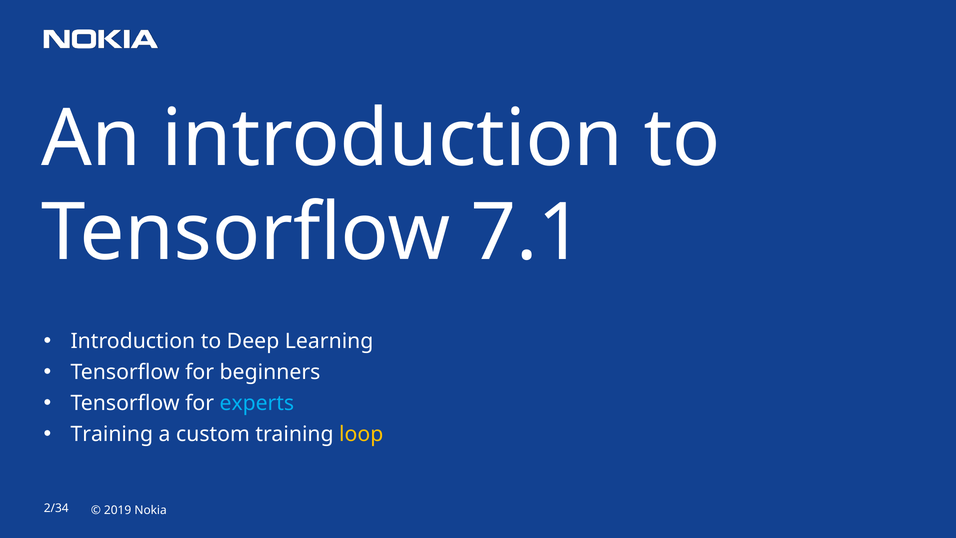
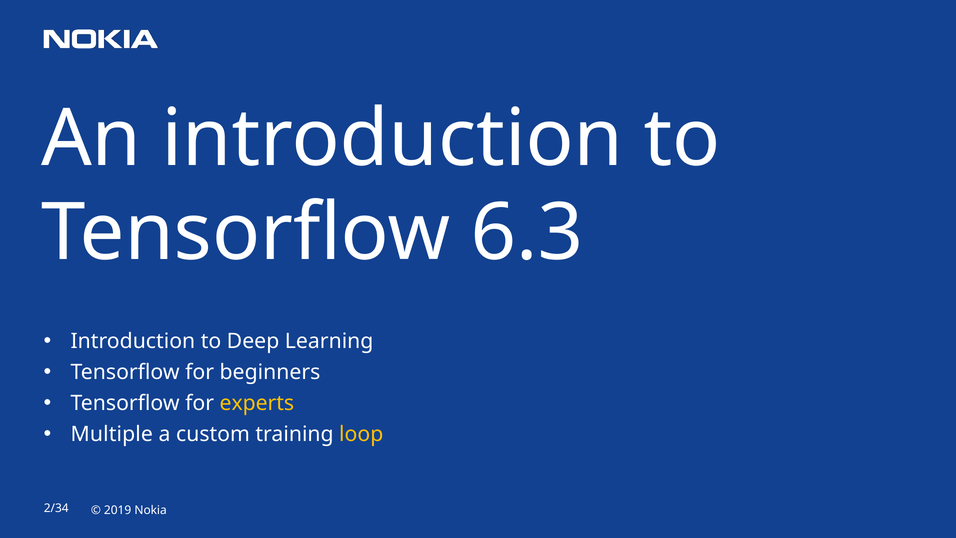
7.1: 7.1 -> 6.3 (527, 233)
experts colour: light blue -> yellow (257, 403)
Training: Training -> Multiple (112, 434)
